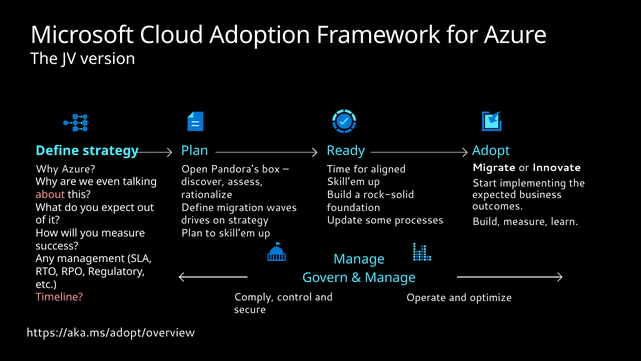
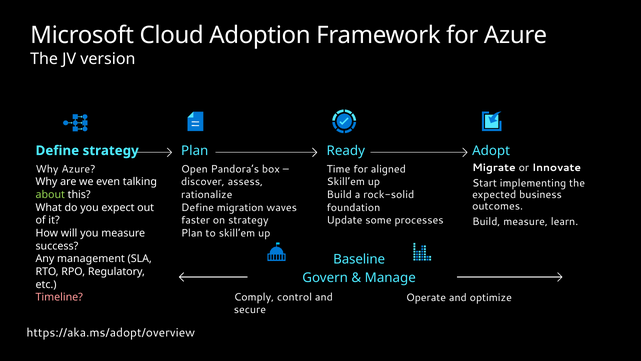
about colour: pink -> light green (50, 195)
drives: drives -> faster (196, 220)
Manage: Manage -> Baseline (359, 259)
